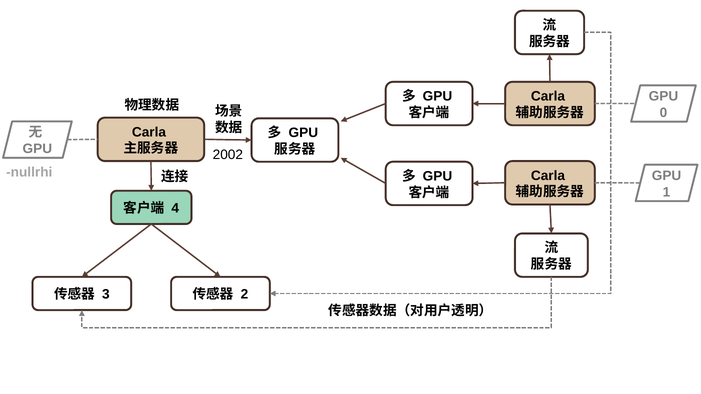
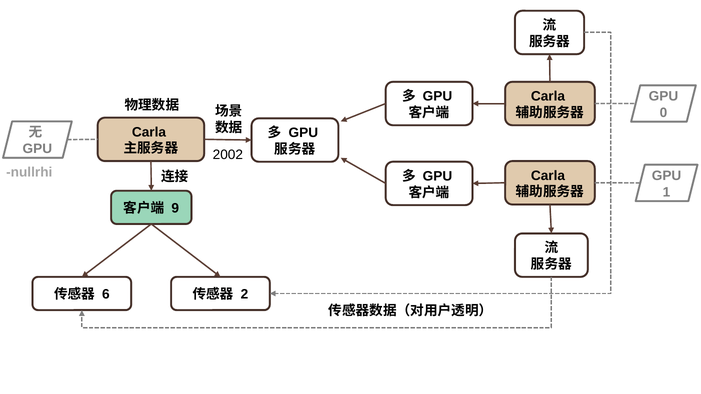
4: 4 -> 9 (175, 208)
3: 3 -> 6 (106, 295)
